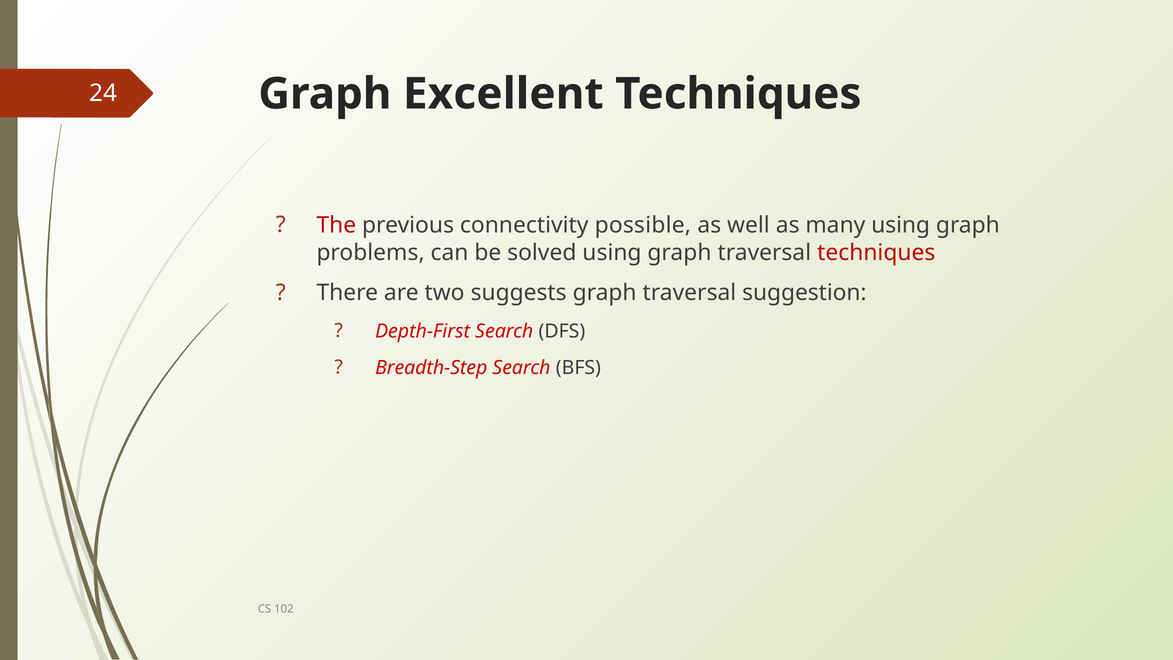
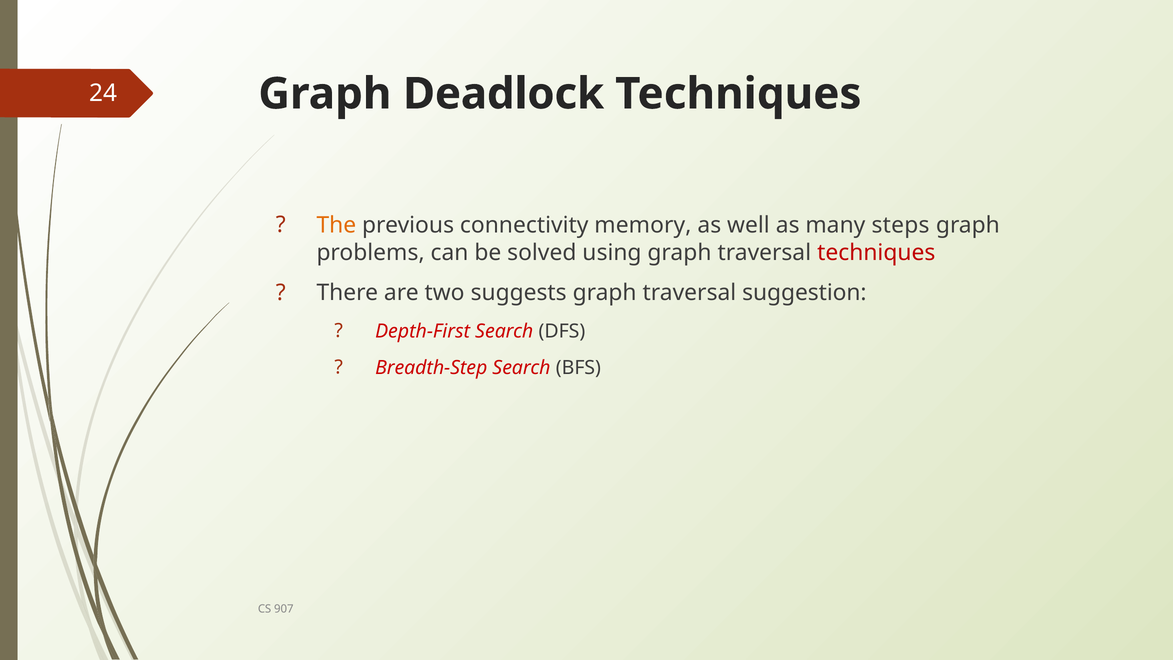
Excellent: Excellent -> Deadlock (504, 94)
The colour: red -> orange (336, 225)
possible: possible -> memory (643, 225)
many using: using -> steps (900, 225)
102: 102 -> 907 (284, 609)
